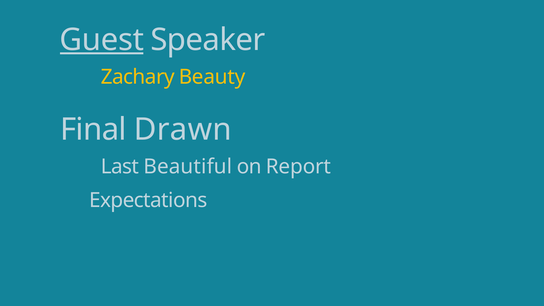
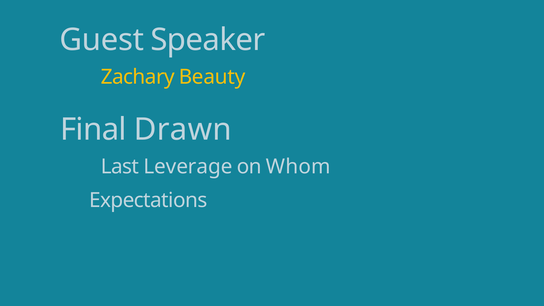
Guest underline: present -> none (102, 40)
Beautiful: Beautiful -> Leverage (188, 167)
Report: Report -> Whom (298, 167)
